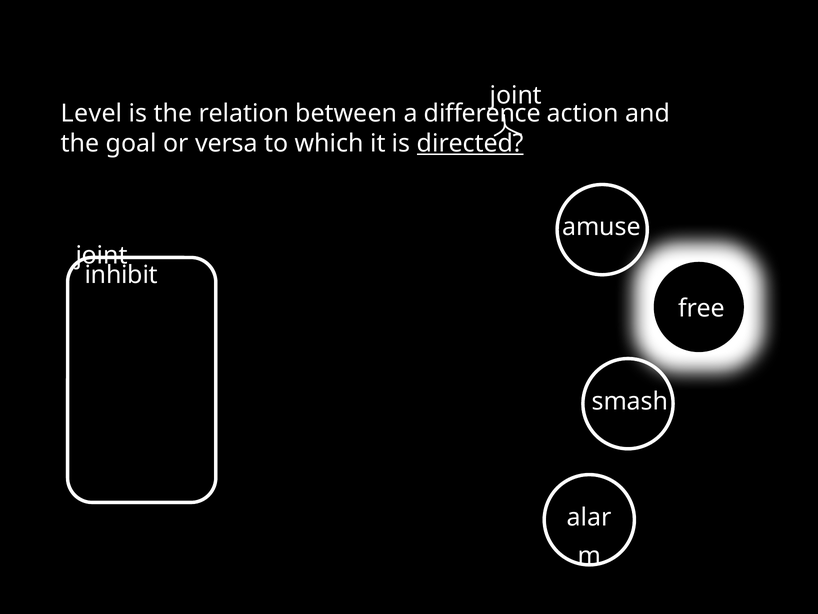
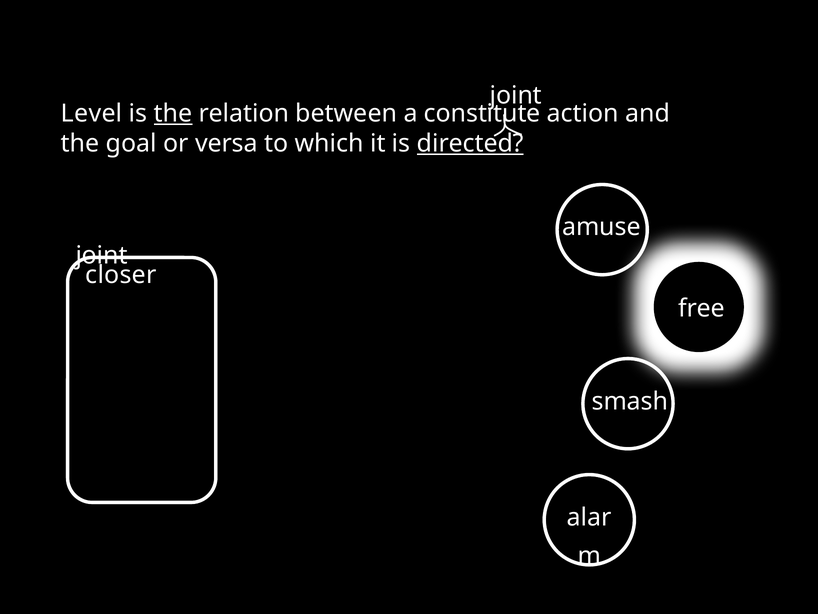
the underline: none -> present (173, 113)
difference: difference -> constitute (482, 113)
inhibit: inhibit -> closer (121, 275)
